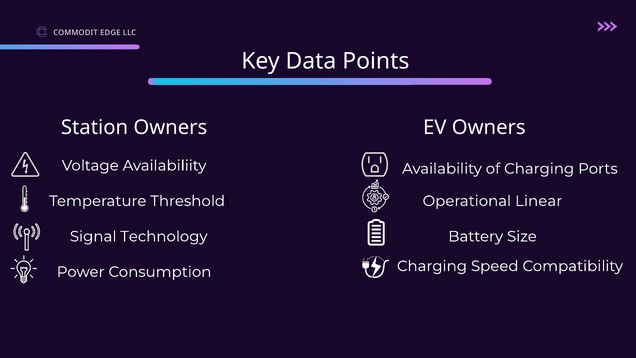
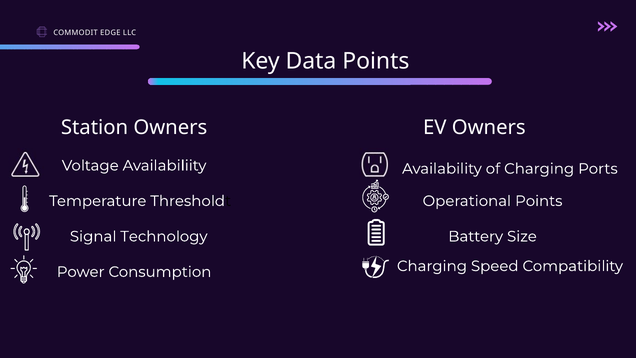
Operational Linear: Linear -> Points (539, 201)
